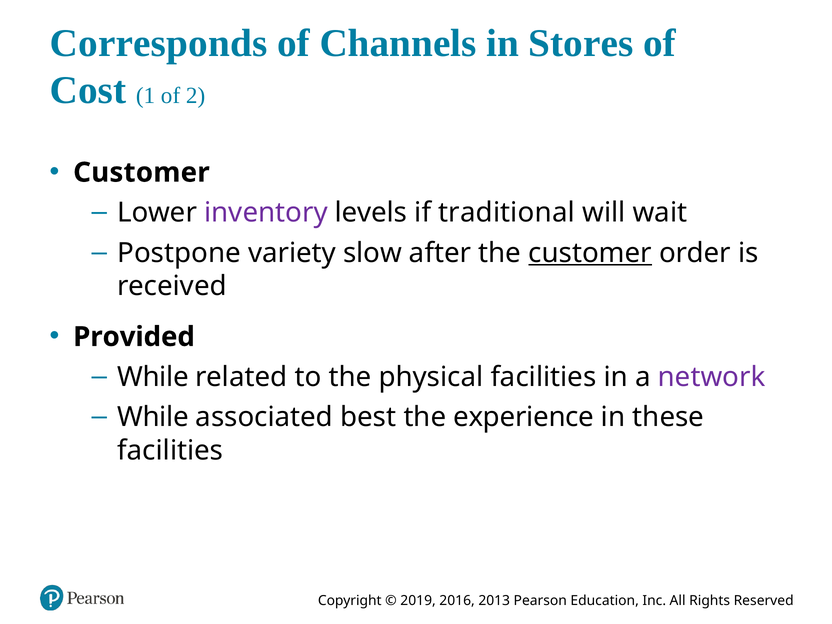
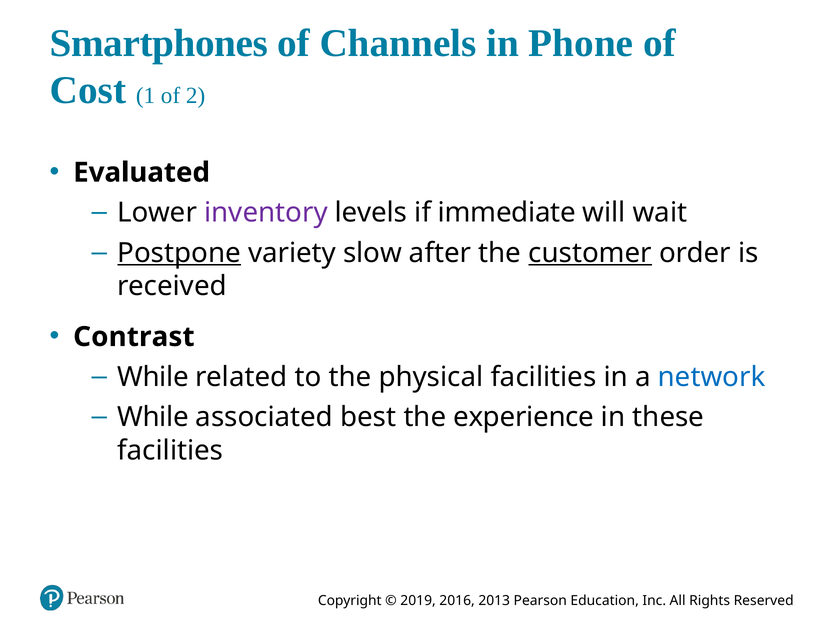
Corresponds: Corresponds -> Smartphones (159, 43)
Stores: Stores -> Phone (581, 43)
Customer: Customer -> Evaluated (142, 173)
traditional: traditional -> immediate (507, 213)
Postpone underline: none -> present (179, 253)
Provided: Provided -> Contrast (134, 337)
network colour: purple -> blue (712, 377)
